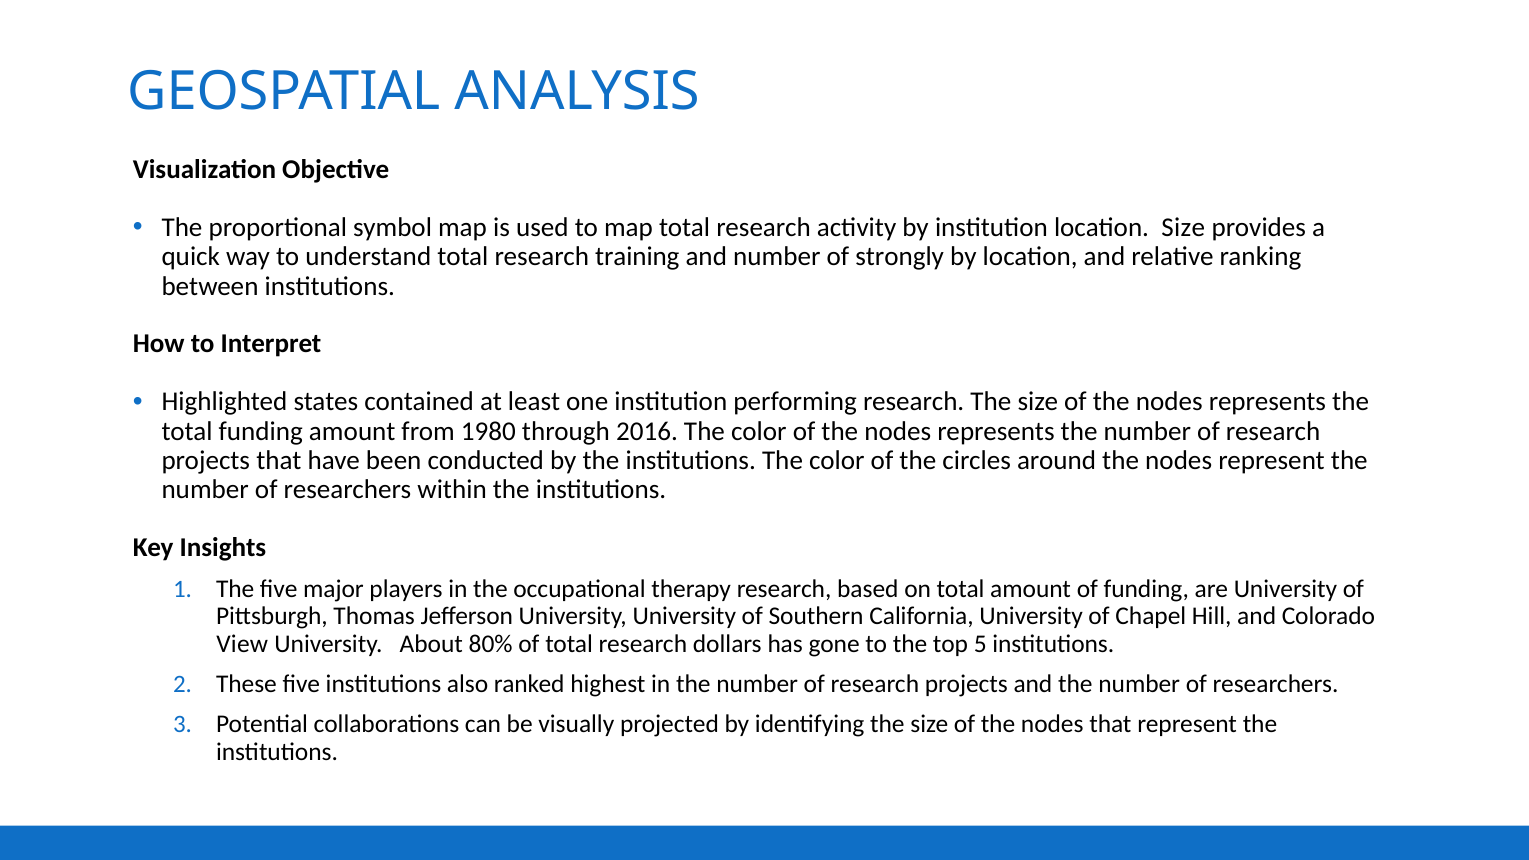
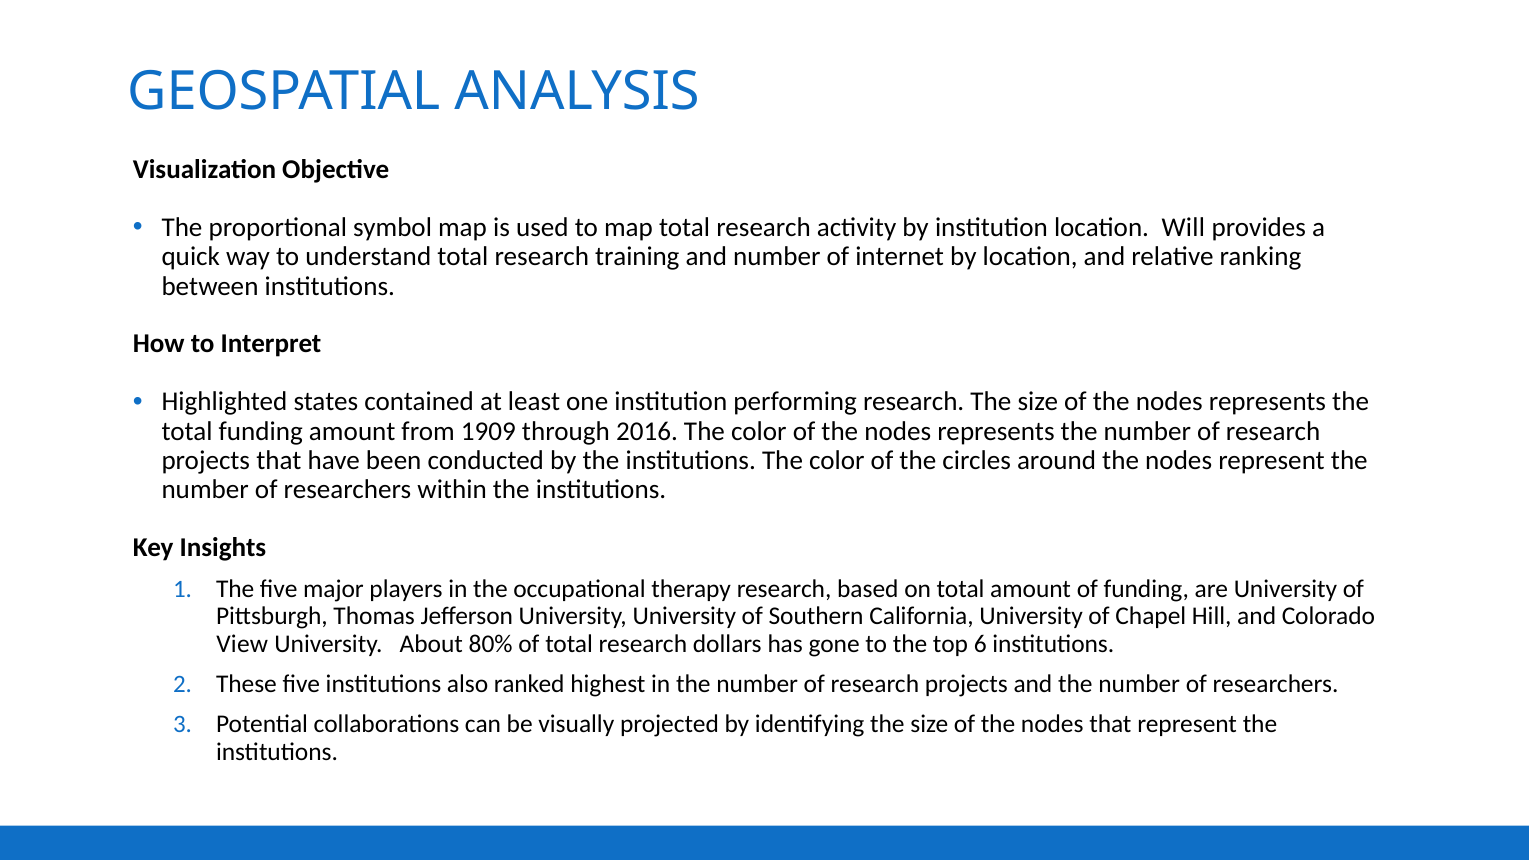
location Size: Size -> Will (1183, 228)
strongly: strongly -> internet (900, 257)
1980: 1980 -> 1909 (488, 431)
5: 5 -> 6 (980, 644)
